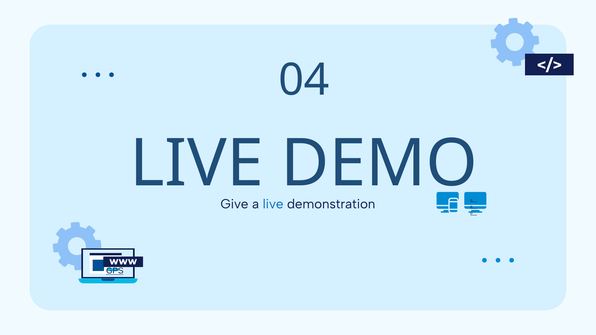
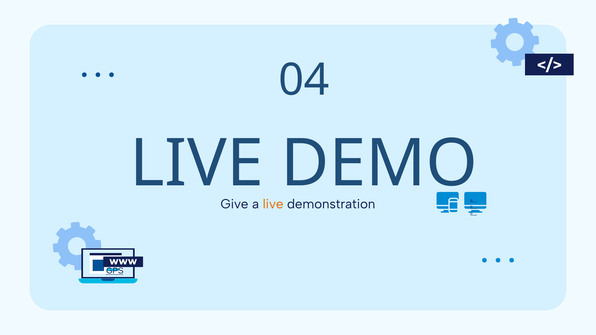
live colour: blue -> orange (273, 204)
